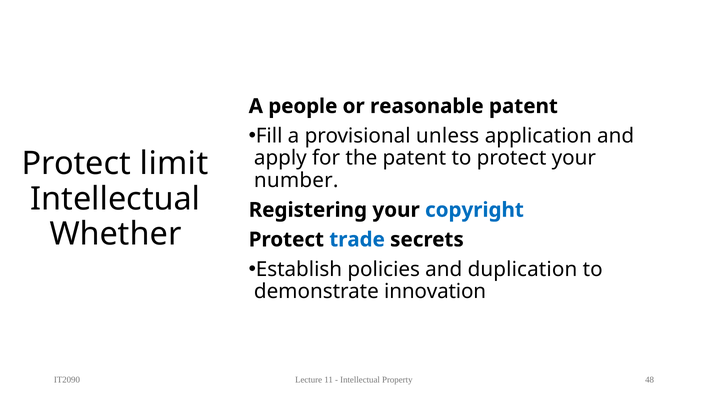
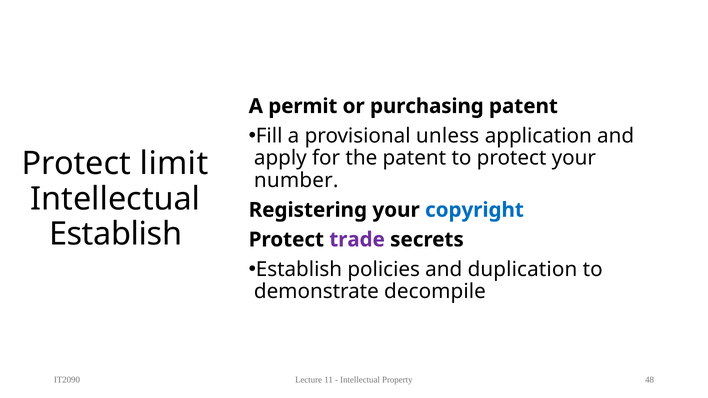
people: people -> permit (303, 106)
reasonable: reasonable -> purchasing (427, 106)
Whether: Whether -> Establish (116, 234)
trade colour: blue -> purple (357, 240)
innovation: innovation -> decompile (435, 292)
